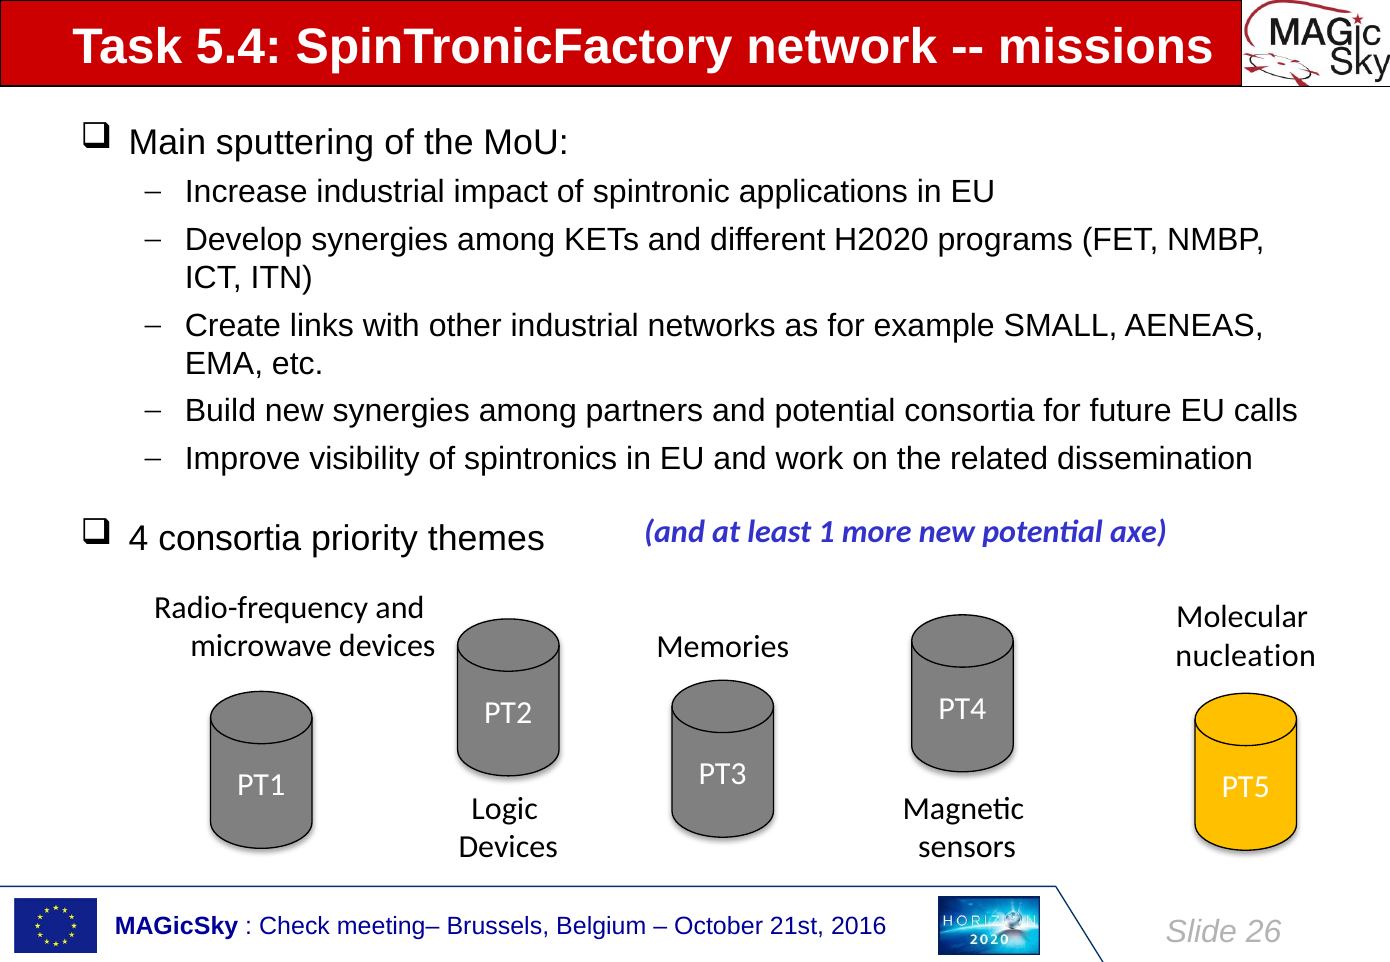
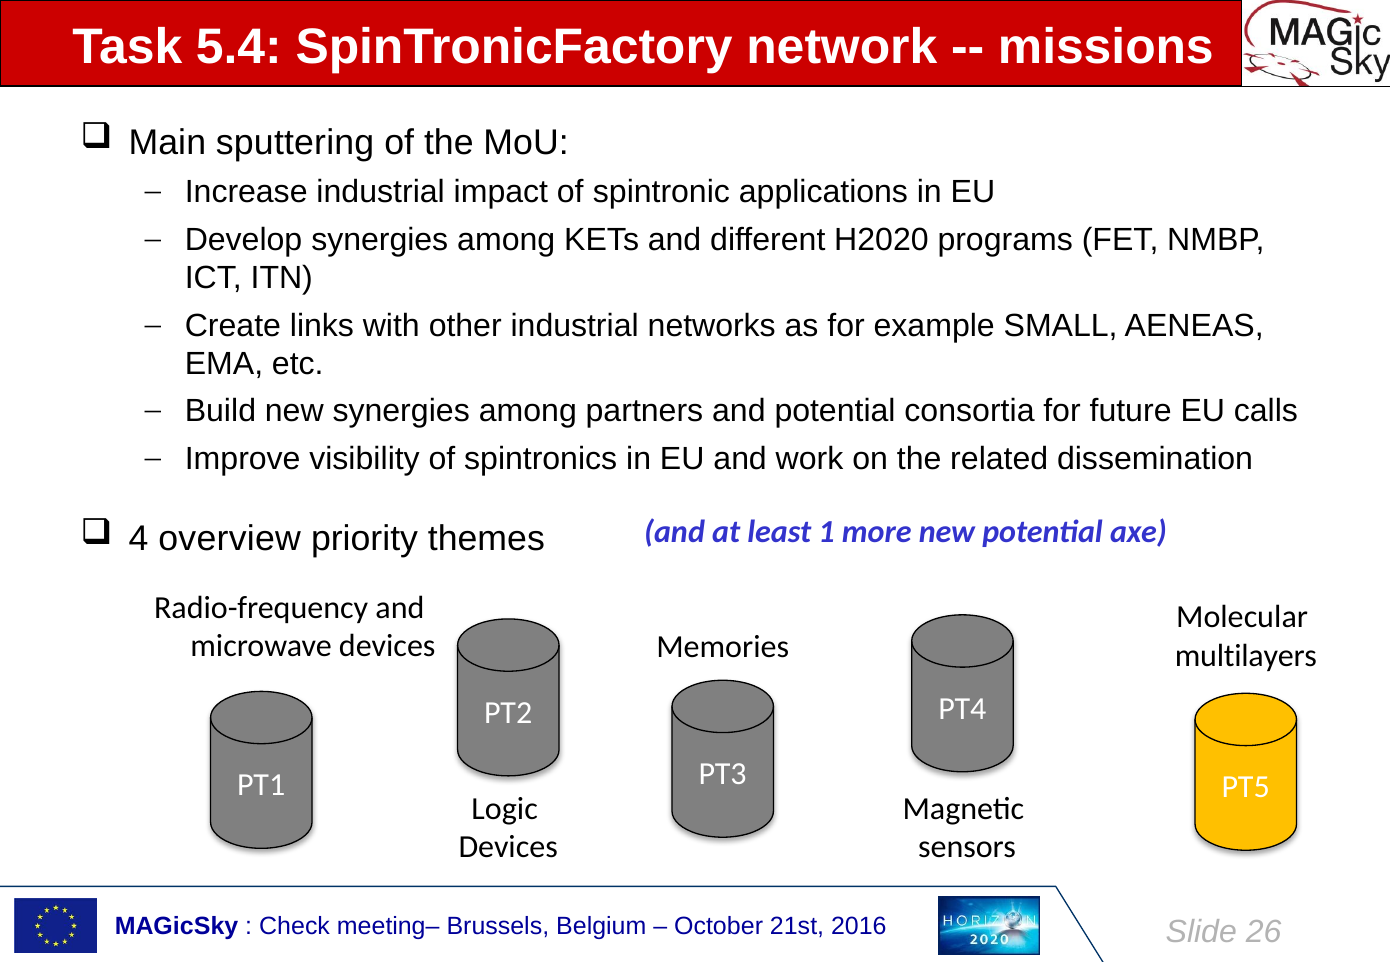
4 consortia: consortia -> overview (230, 539)
nucleation: nucleation -> multilayers (1246, 656)
